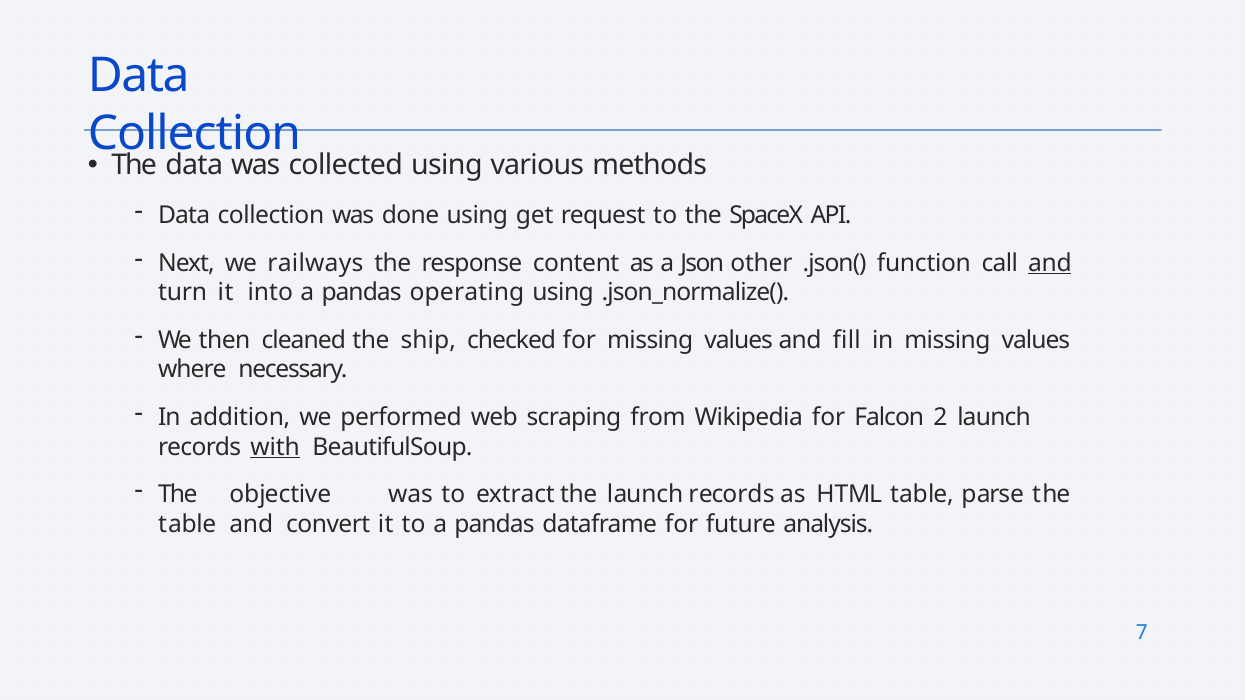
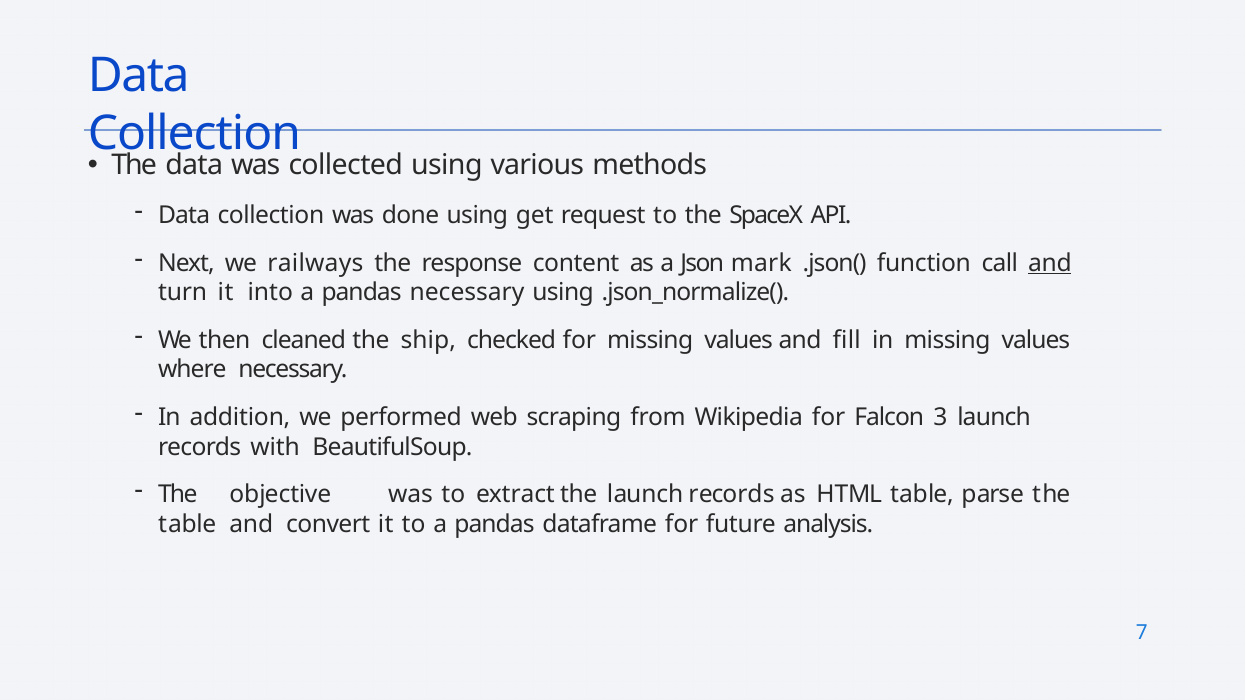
other: other -> mark (761, 263)
pandas operating: operating -> necessary (467, 293)
2: 2 -> 3 (940, 418)
with underline: present -> none (275, 447)
